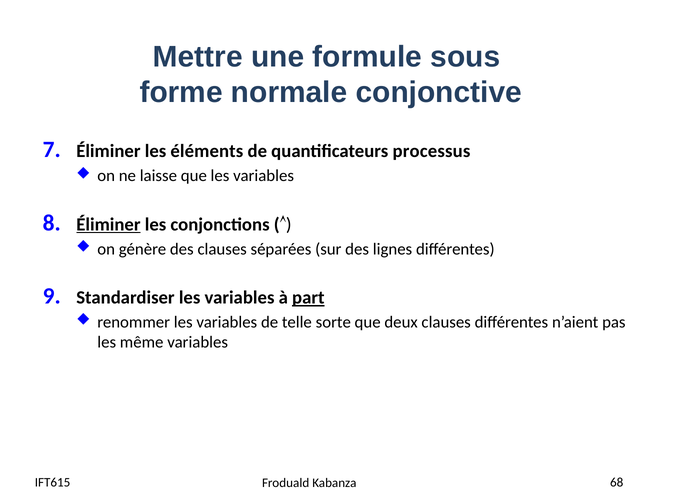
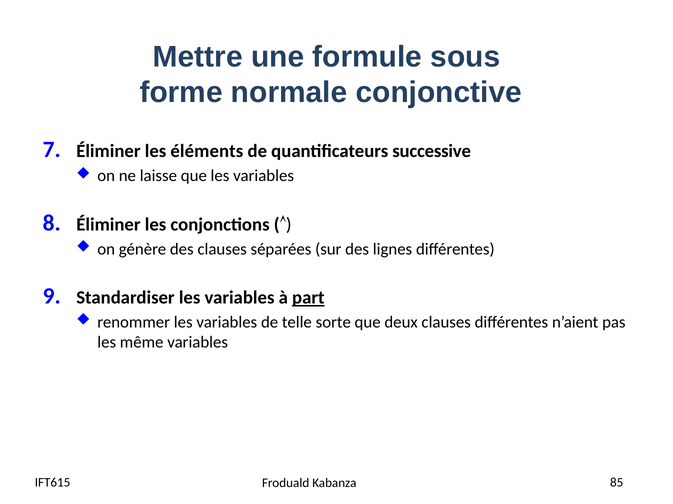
processus: processus -> successive (432, 152)
Éliminer underline: present -> none (108, 225)
68: 68 -> 85 (617, 483)
